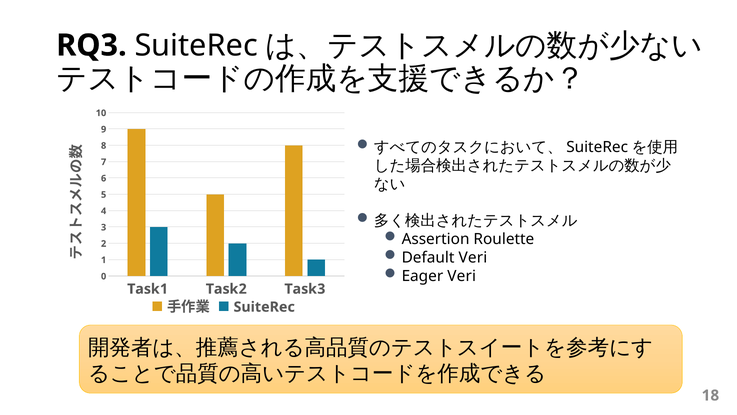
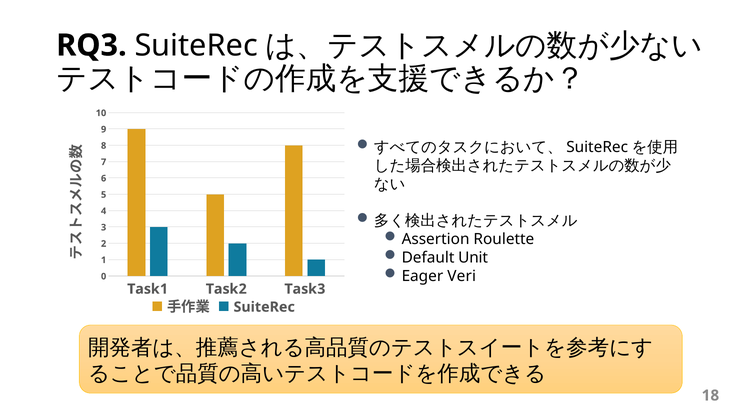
Default Veri: Veri -> Unit (473, 258)
